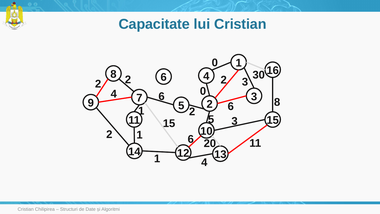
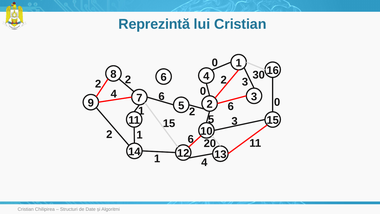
Capacitate: Capacitate -> Reprezintă (154, 24)
8: 8 -> 0 (277, 102)
